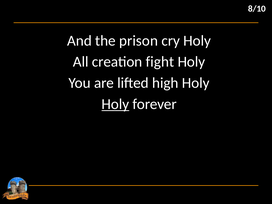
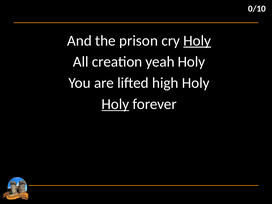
8/10: 8/10 -> 0/10 (257, 9)
Holy underline: none -> present (197, 41)
fight: fight -> yeah (160, 62)
